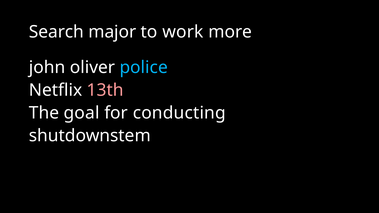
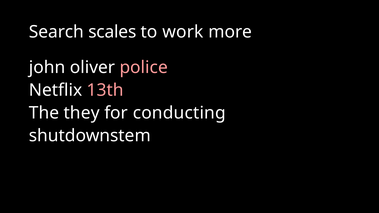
major: major -> scales (112, 32)
police colour: light blue -> pink (144, 67)
goal: goal -> they (82, 113)
